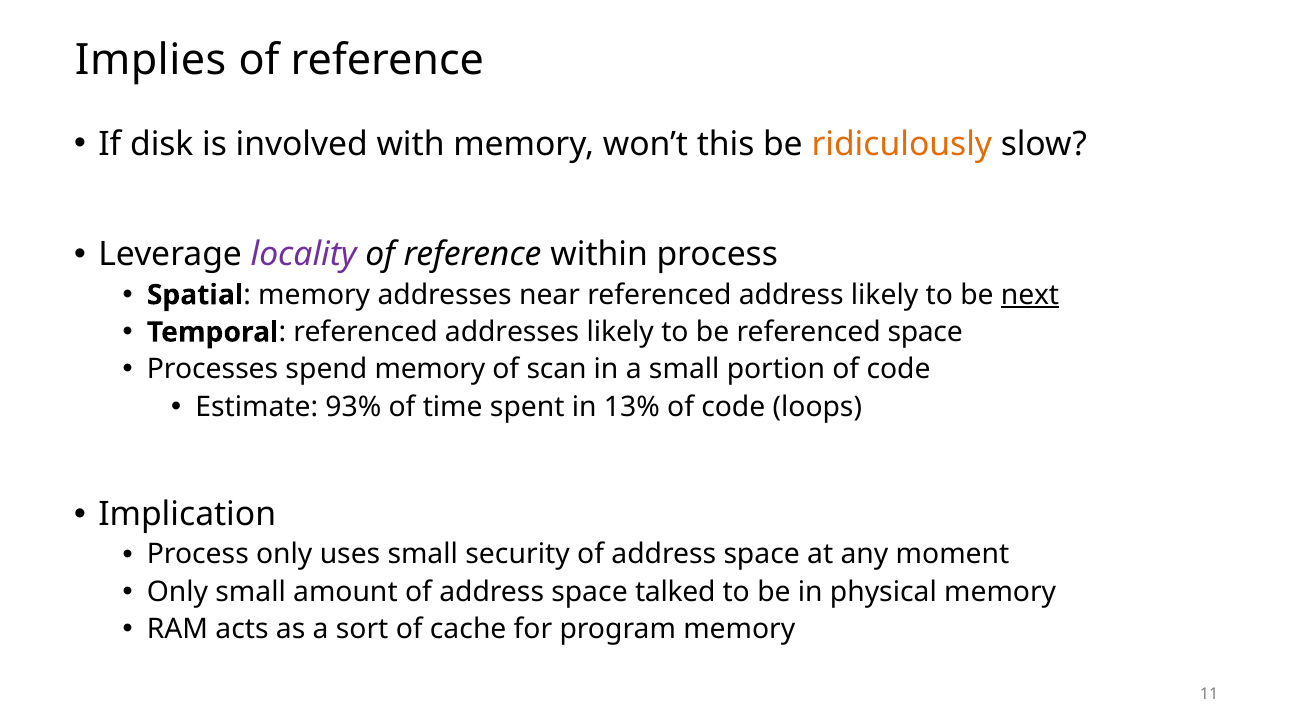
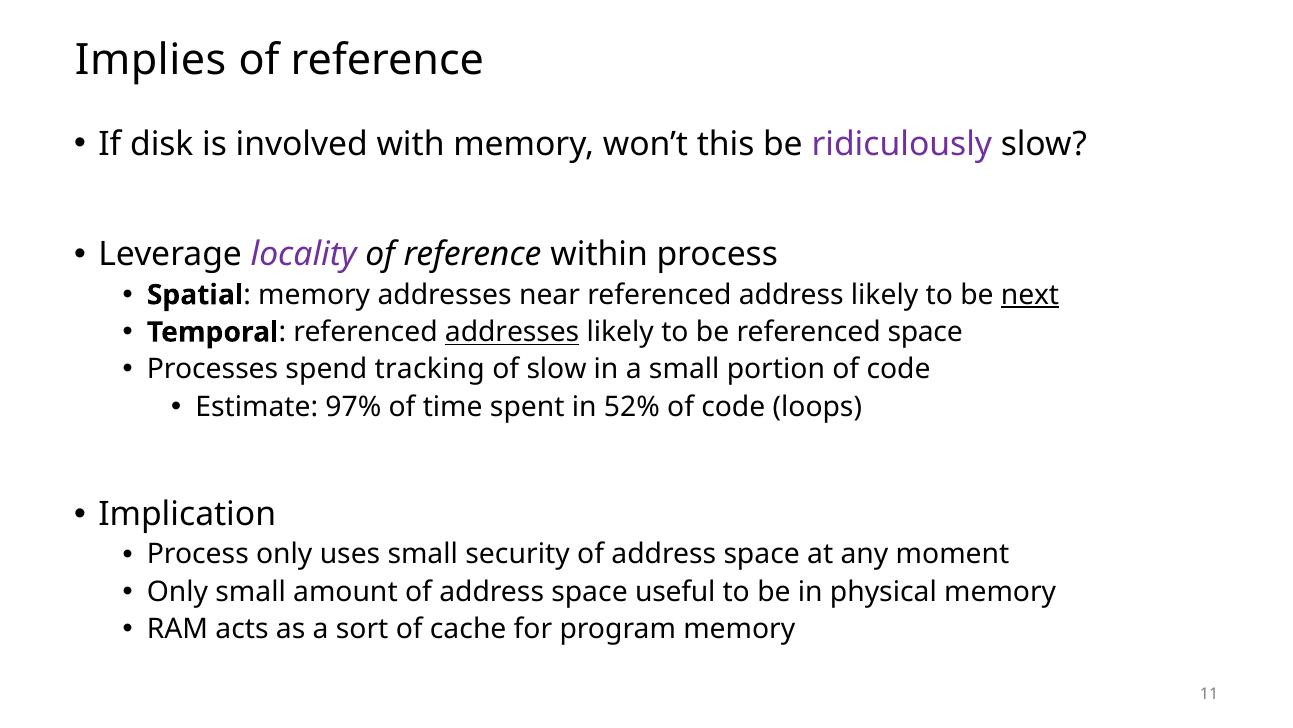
ridiculously colour: orange -> purple (902, 144)
addresses underline: none -> present (512, 332)
spend memory: memory -> tracking (430, 369)
of scan: scan -> slow (557, 369)
93%: 93% -> 97% (353, 406)
13%: 13% -> 52% (632, 406)
talked: talked -> useful (675, 591)
